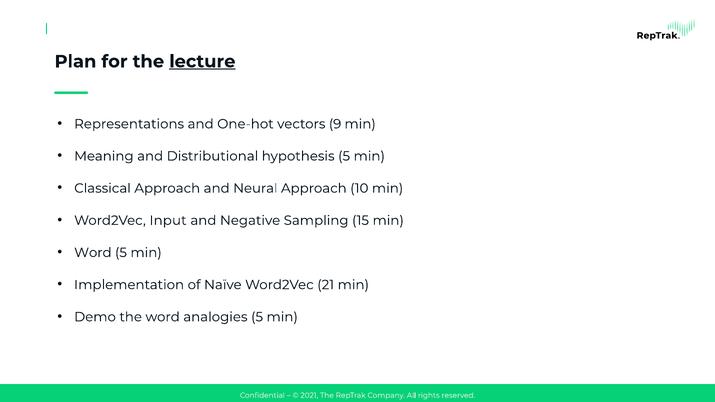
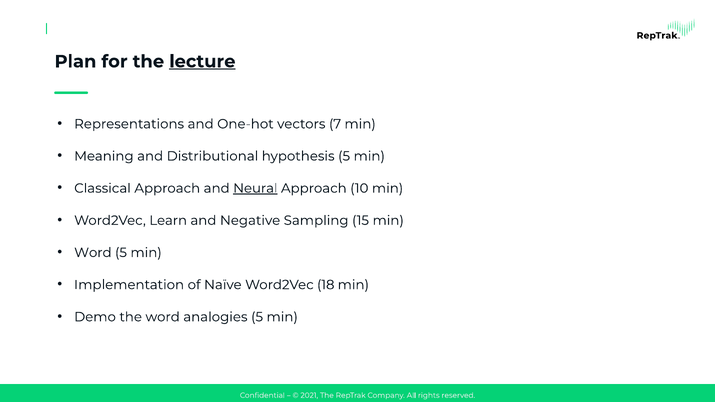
9: 9 -> 7 (335, 124)
Neural underline: none -> present (255, 188)
Input: Input -> Learn (168, 221)
21: 21 -> 18 (326, 285)
